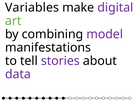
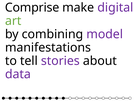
Variables: Variables -> Comprise (32, 8)
